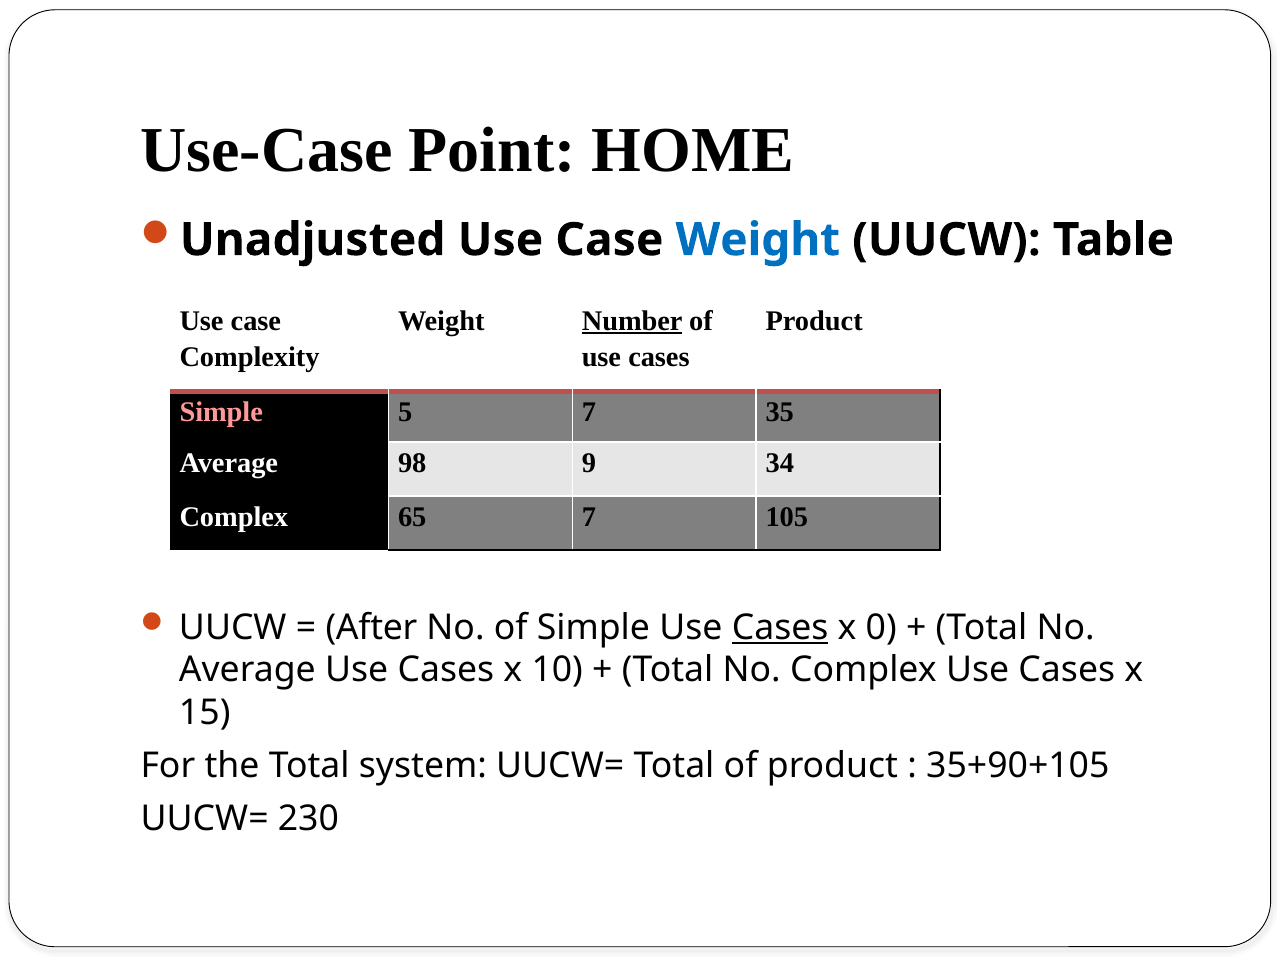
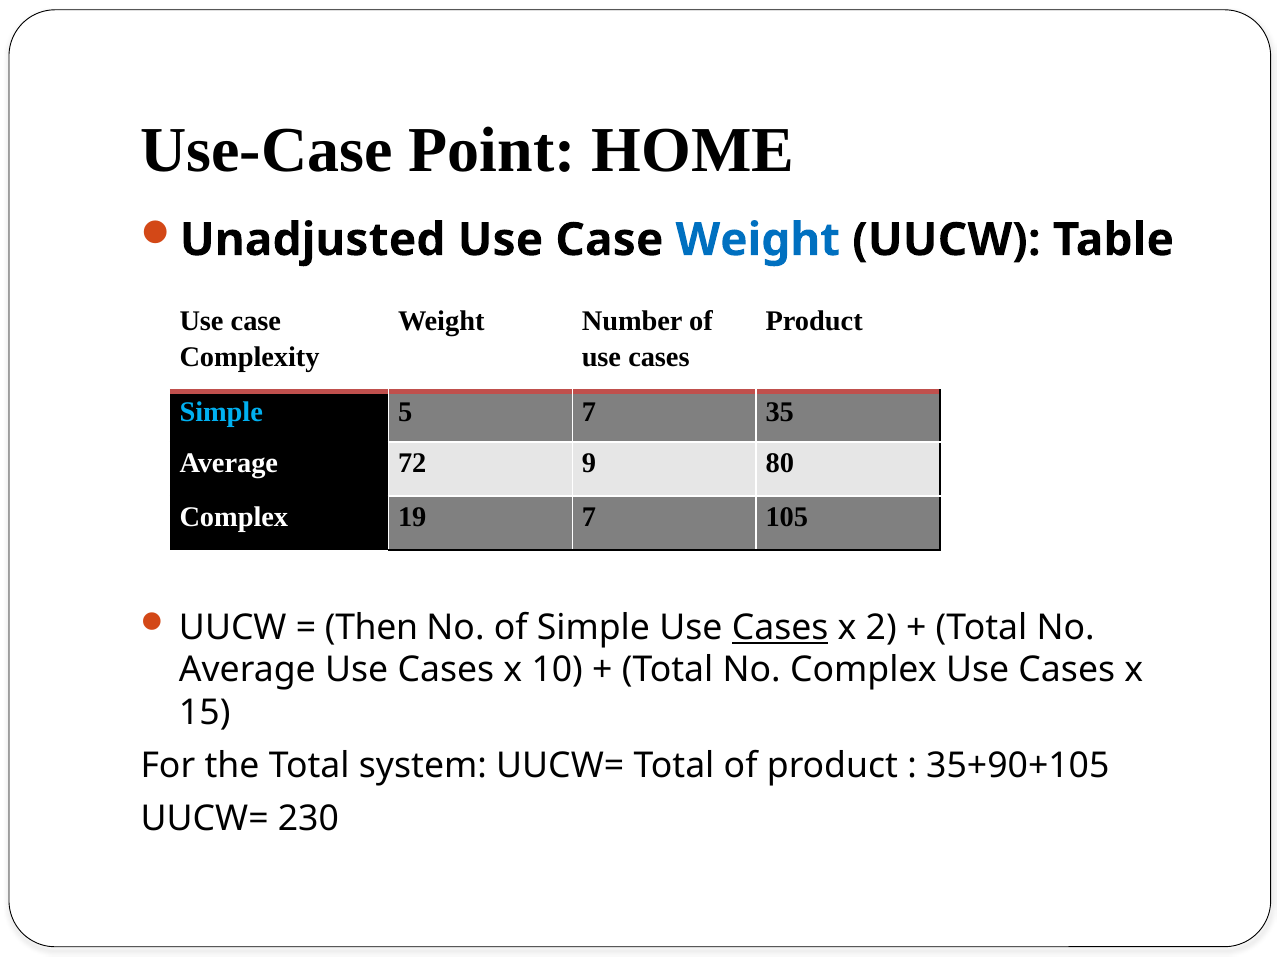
Number underline: present -> none (632, 321)
Simple colour: pink -> light blue (221, 412)
98: 98 -> 72 (412, 463)
34: 34 -> 80 (780, 463)
65: 65 -> 19 (412, 517)
After: After -> Then (371, 627)
0: 0 -> 2 (881, 627)
